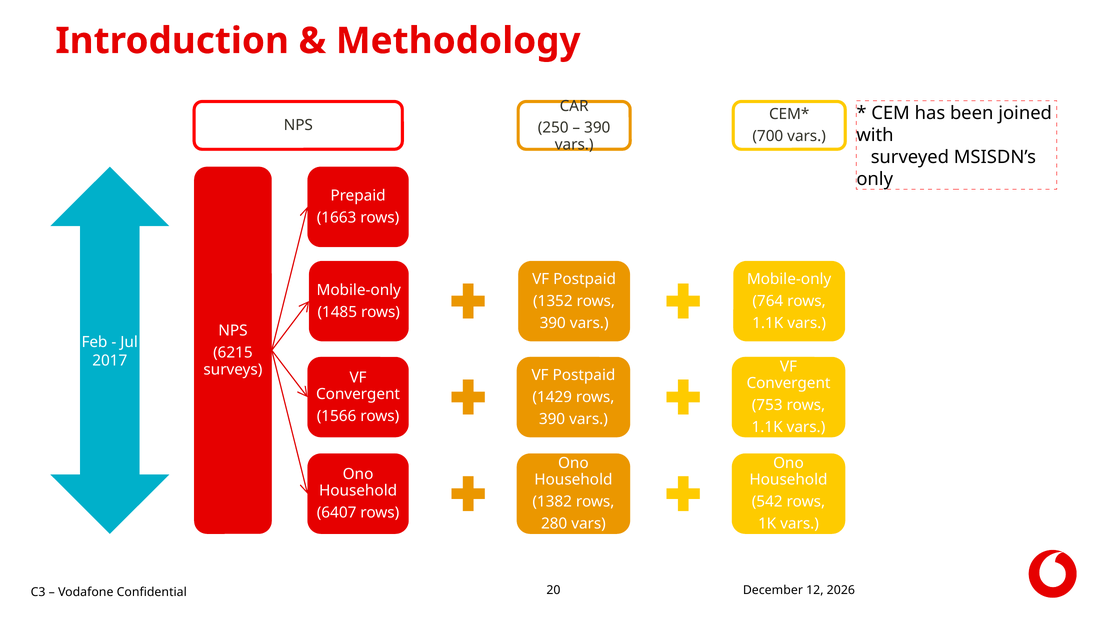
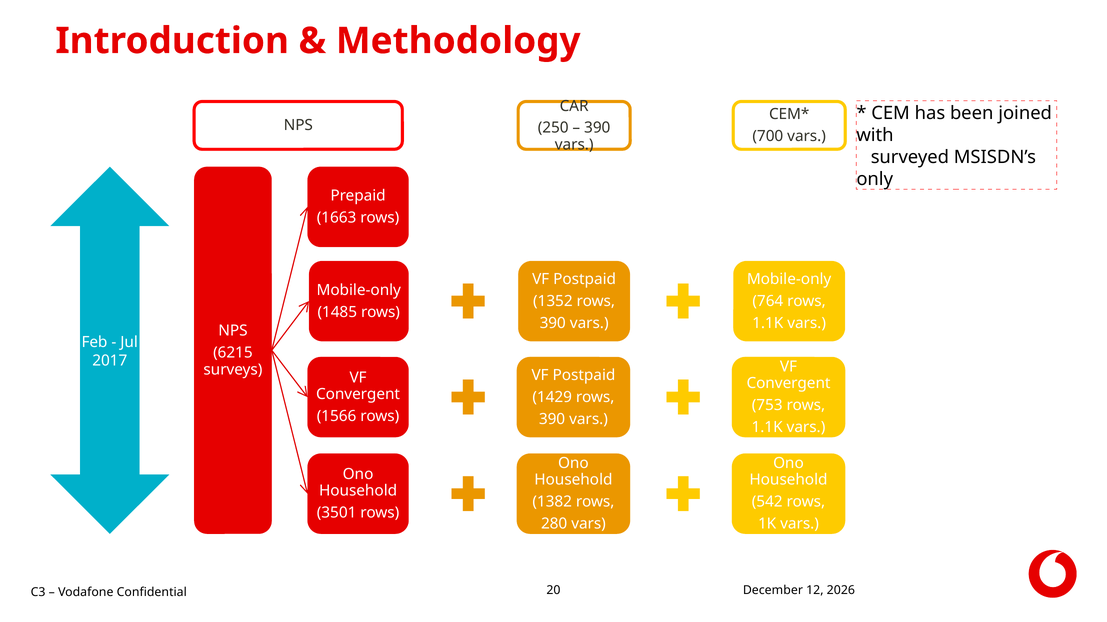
6407: 6407 -> 3501 (337, 513)
